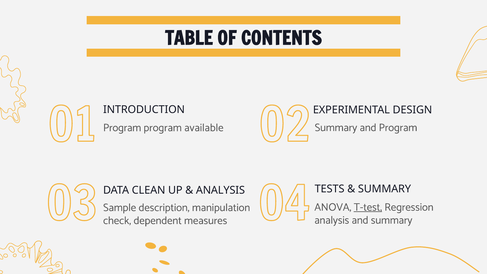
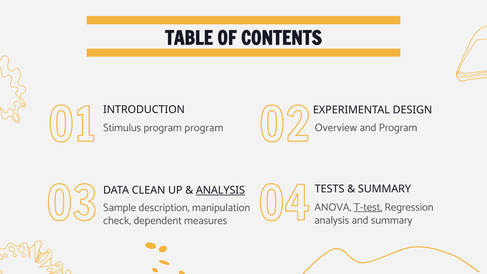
Summary: Summary -> Overview (336, 127)
Program: Program -> Stimulus (122, 128)
program available: available -> program (204, 128)
ANALYSIS underline: none -> present (220, 190)
